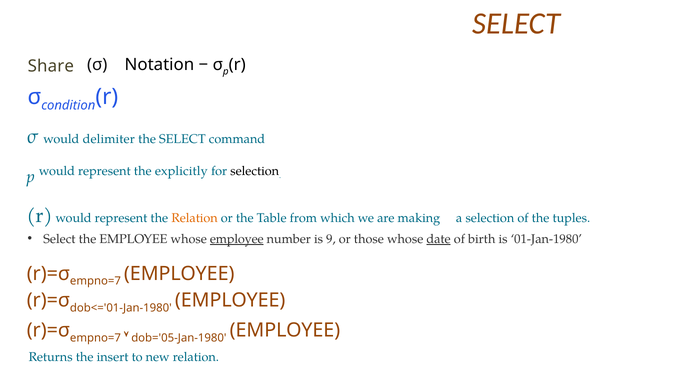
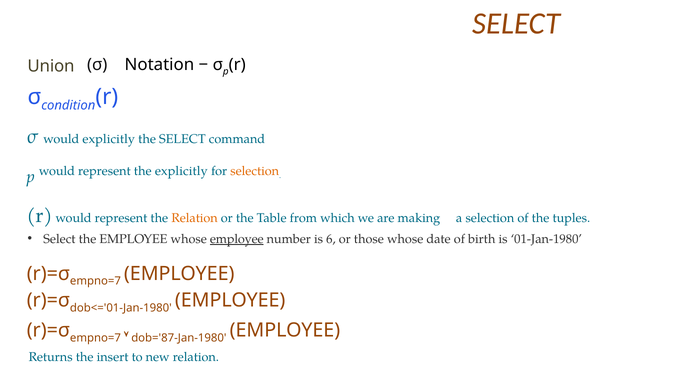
Share: Share -> Union (51, 66)
would delimiter: delimiter -> explicitly (109, 139)
selection colour: black -> orange (255, 171)
9: 9 -> 6 (331, 239)
date underline: present -> none (439, 239)
dob='05-Jan-1980: dob='05-Jan-1980 -> dob='87-Jan-1980 (179, 338)
